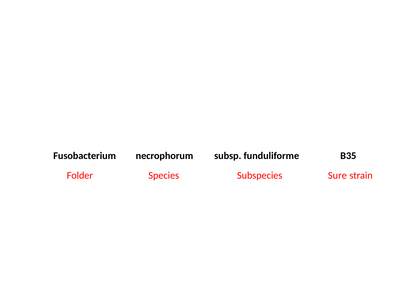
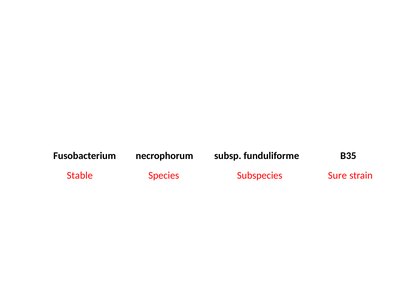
Folder: Folder -> Stable (80, 175)
